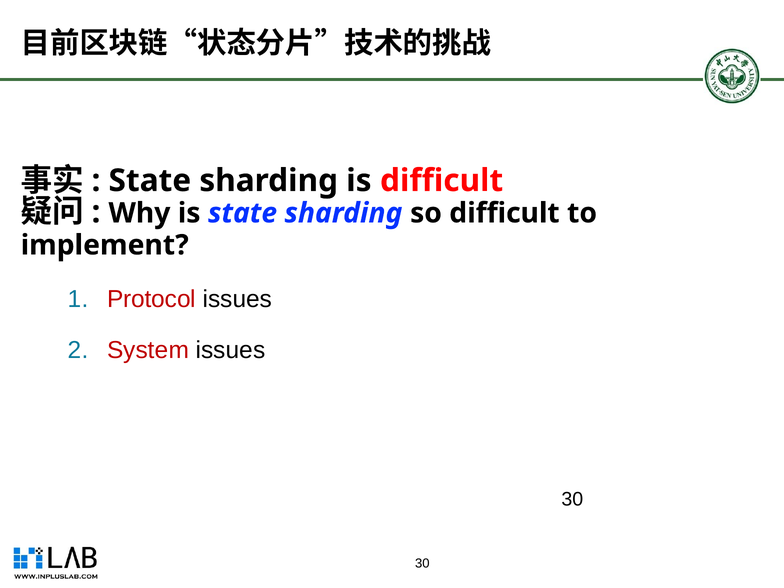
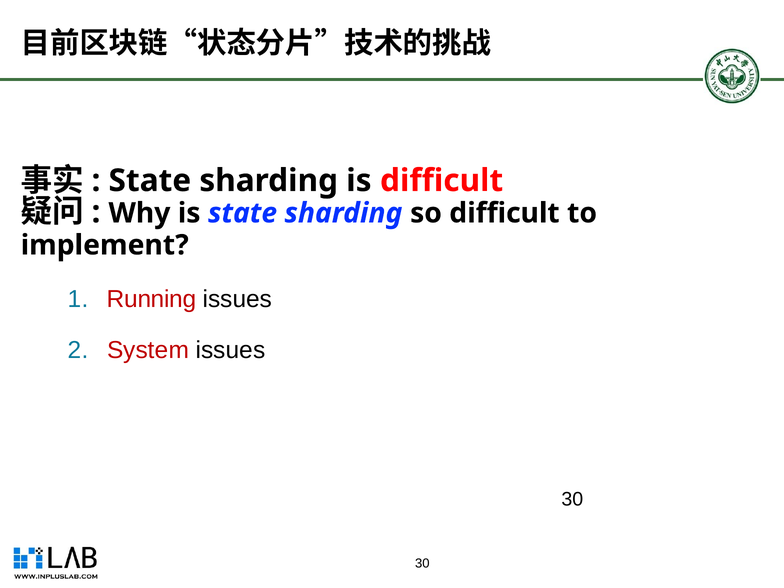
Protocol: Protocol -> Running (152, 299)
